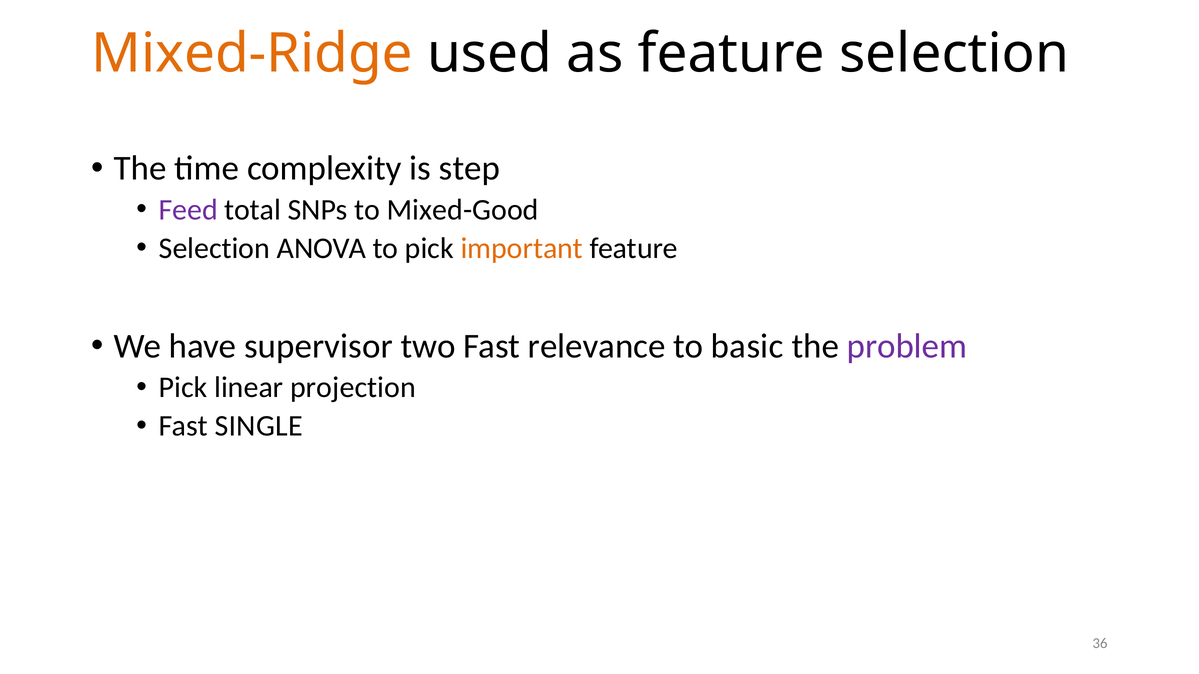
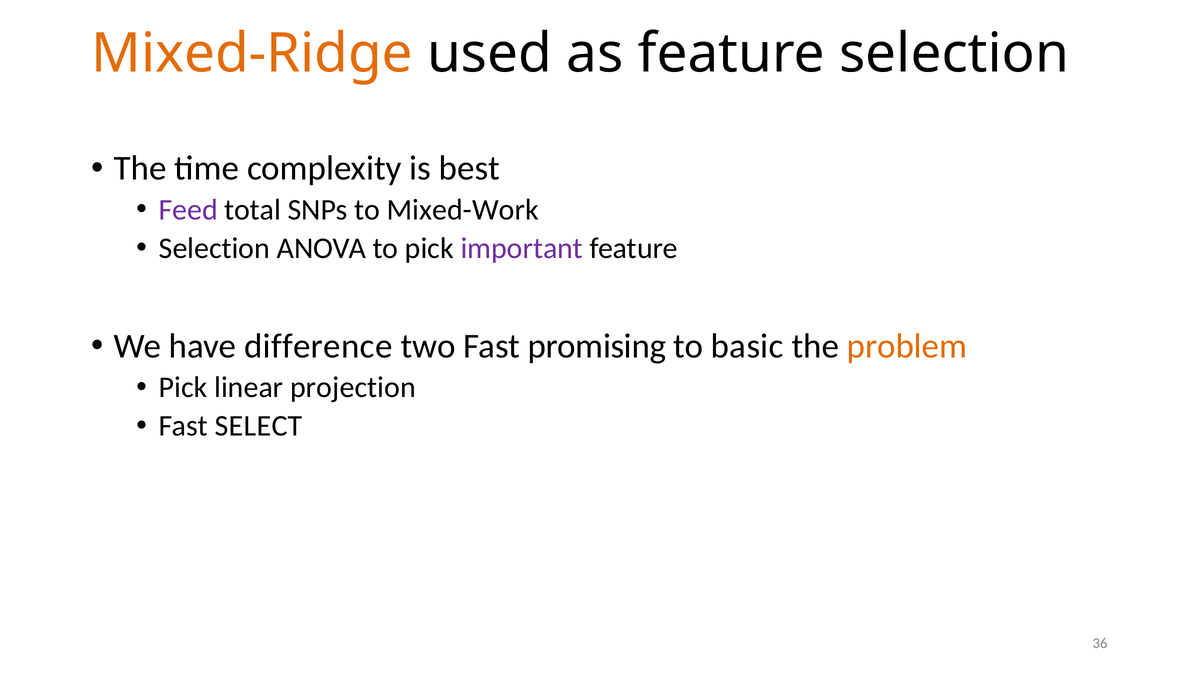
step: step -> best (469, 169)
Mixed-Good: Mixed-Good -> Mixed-Work (463, 210)
important colour: orange -> purple (522, 248)
supervisor: supervisor -> difference (318, 346)
relevance: relevance -> promising (597, 346)
problem colour: purple -> orange (907, 346)
SINGLE: SINGLE -> SELECT (259, 426)
